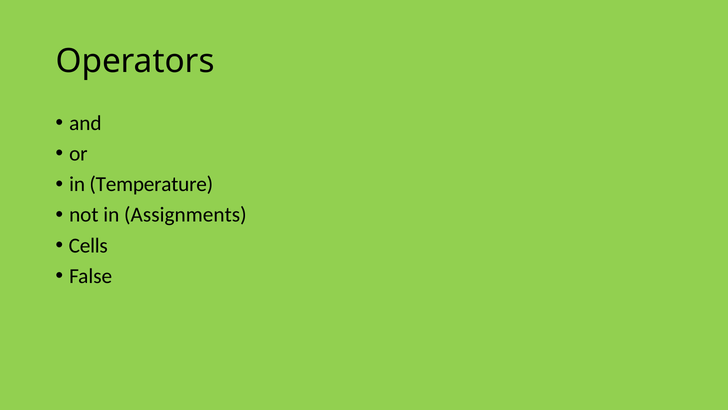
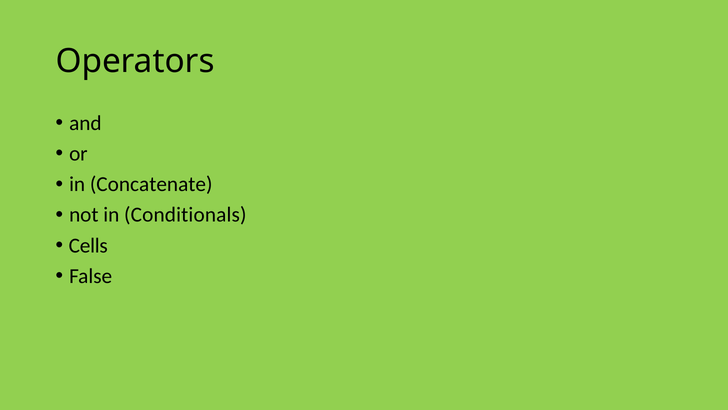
Temperature: Temperature -> Concatenate (151, 184)
Assignments: Assignments -> Conditionals (185, 215)
